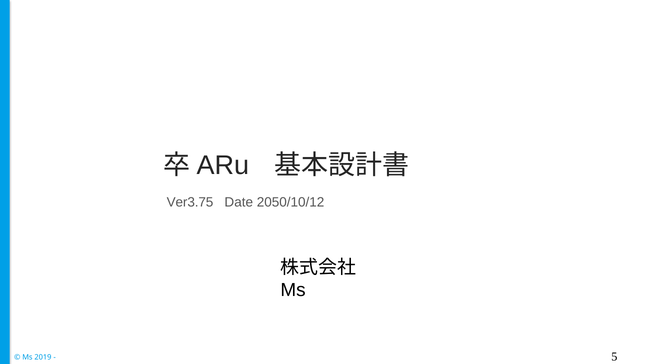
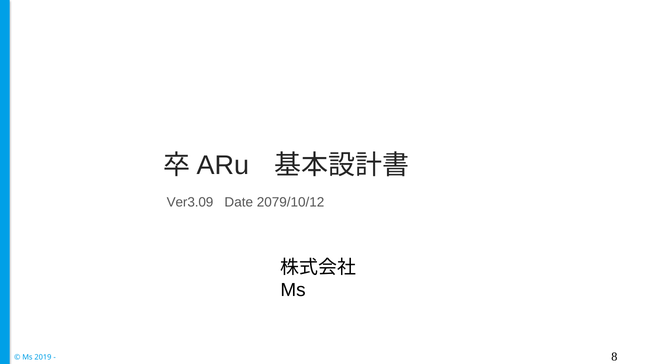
Ver3.75: Ver3.75 -> Ver3.09 (190, 203)
2050/10/12: 2050/10/12 -> 2079/10/12 (291, 203)
5: 5 -> 8 (614, 357)
